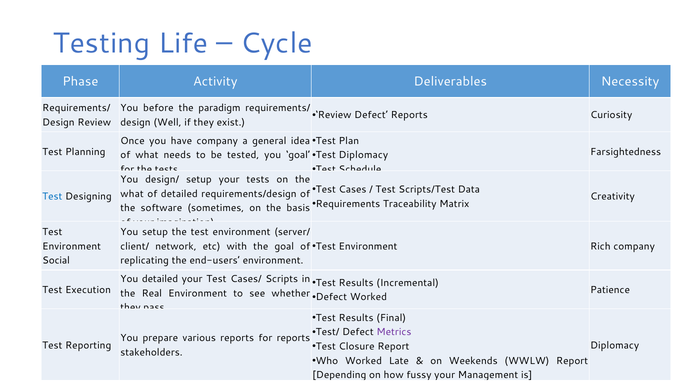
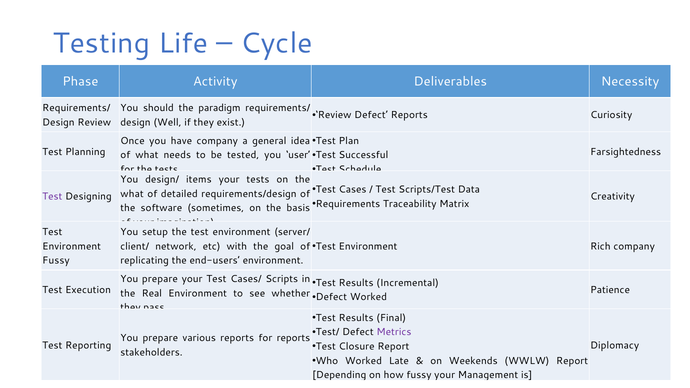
before: before -> should (158, 108)
Test Diplomacy: Diplomacy -> Successful (363, 155)
you goal: goal -> user (298, 155)
design/ setup: setup -> items (199, 180)
Test colour: blue -> purple (52, 197)
Social: Social -> Fussy (56, 261)
detailed: detailed -> prepare (160, 279)
